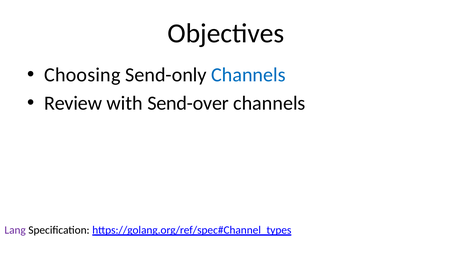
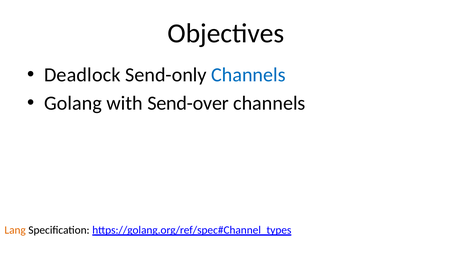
Choosing: Choosing -> Deadlock (82, 75)
Review: Review -> Golang (73, 103)
Lang colour: purple -> orange (15, 230)
